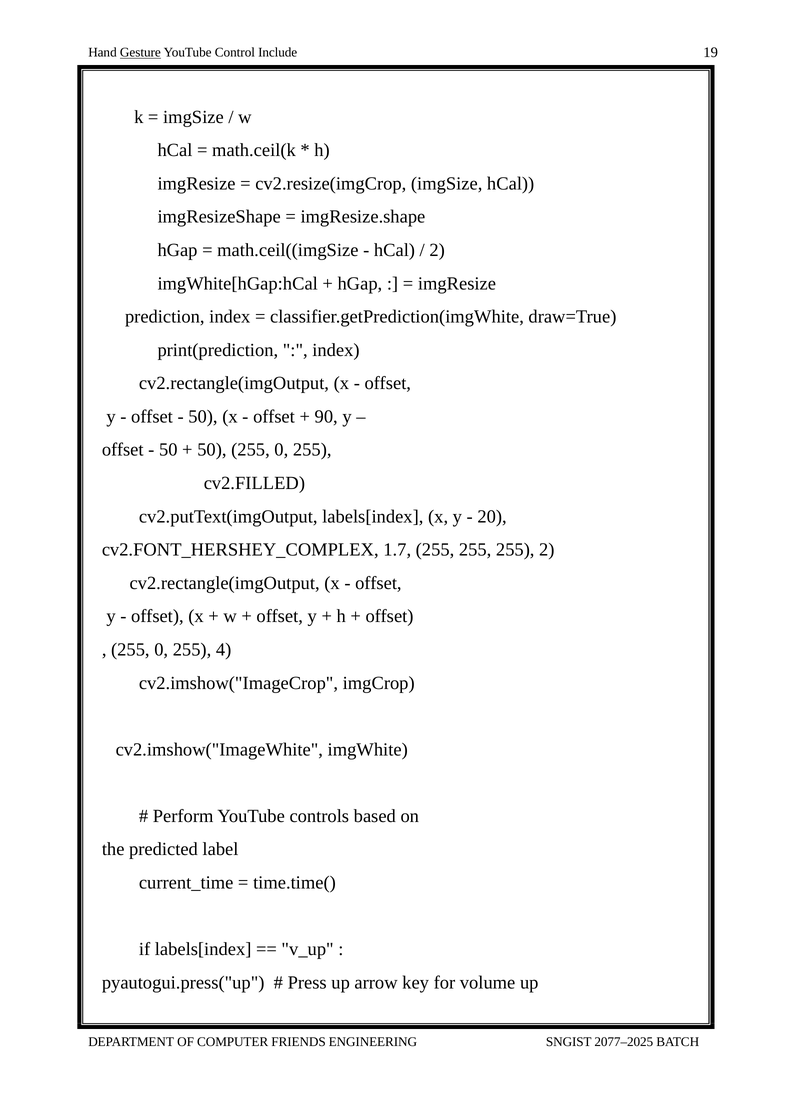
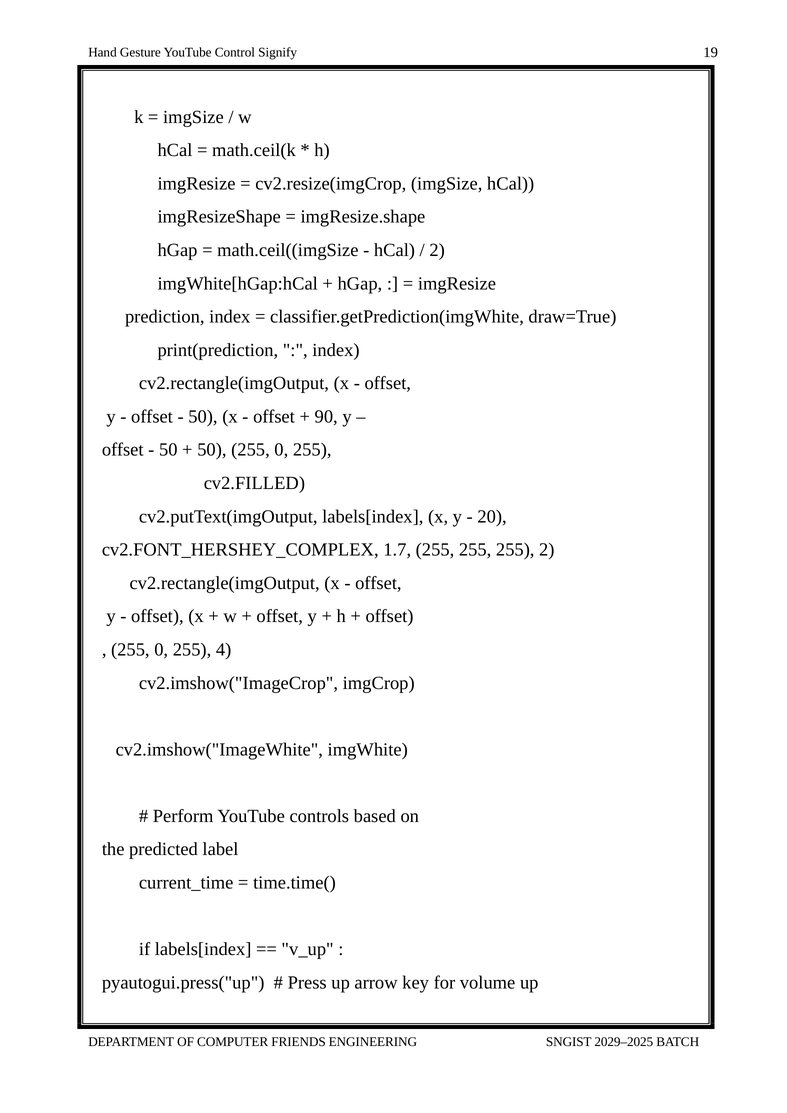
Gesture underline: present -> none (140, 52)
Include: Include -> Signify (278, 52)
2077–2025: 2077–2025 -> 2029–2025 (624, 1041)
